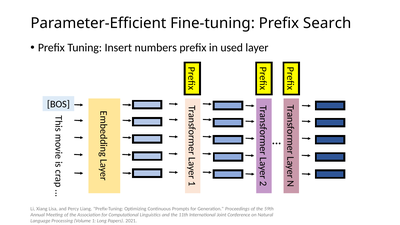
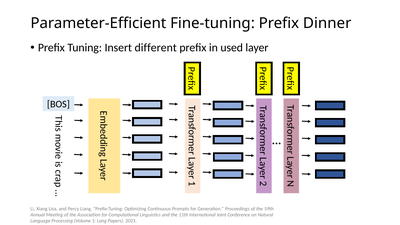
Search: Search -> Dinner (327, 23)
numbers: numbers -> different (156, 48)
